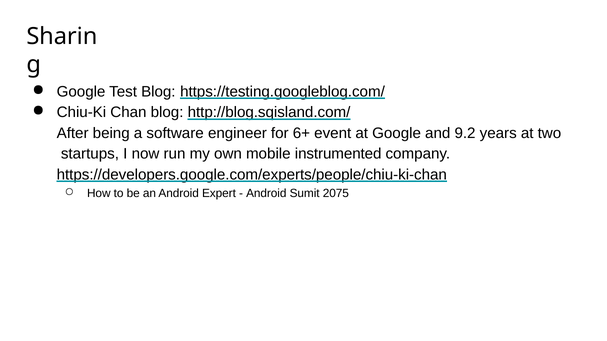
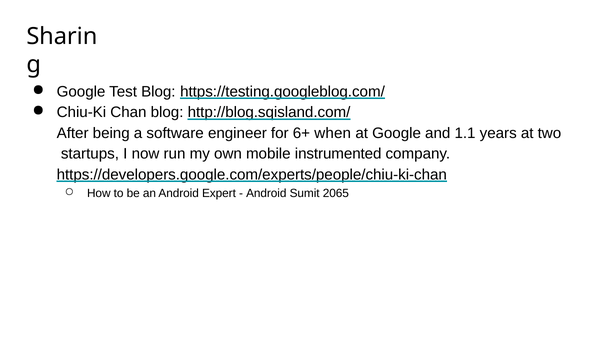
event: event -> when (333, 133)
9.2: 9.2 -> 1.1 (465, 133)
2075: 2075 -> 2065 (336, 194)
